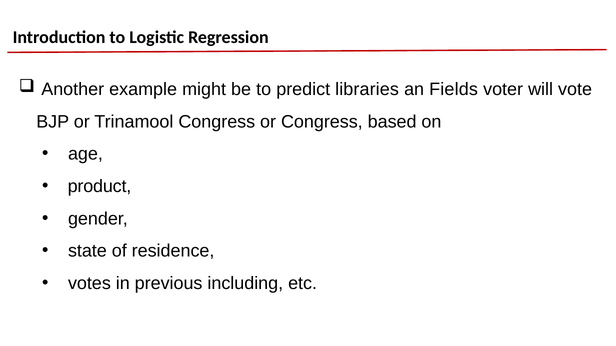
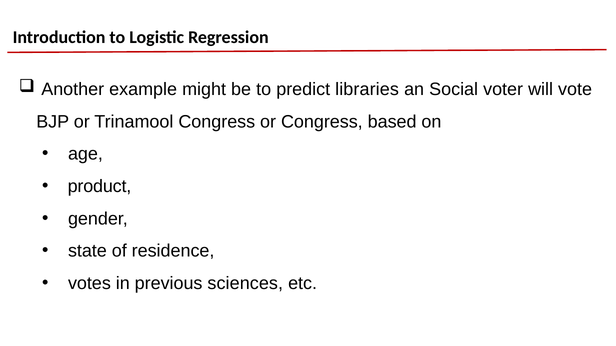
Fields: Fields -> Social (454, 90)
including: including -> sciences (245, 284)
